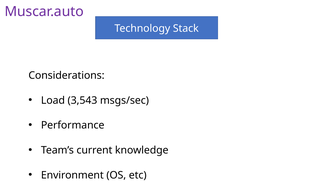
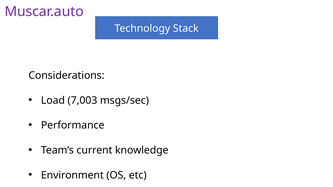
3,543: 3,543 -> 7,003 (82, 100)
